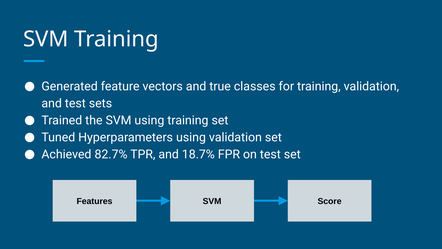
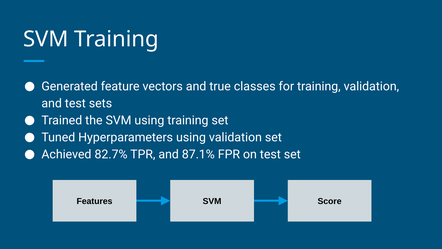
18.7%: 18.7% -> 87.1% (198, 154)
